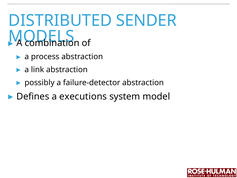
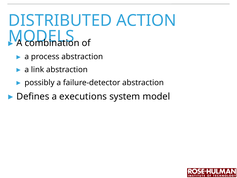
SENDER: SENDER -> ACTION (146, 21)
